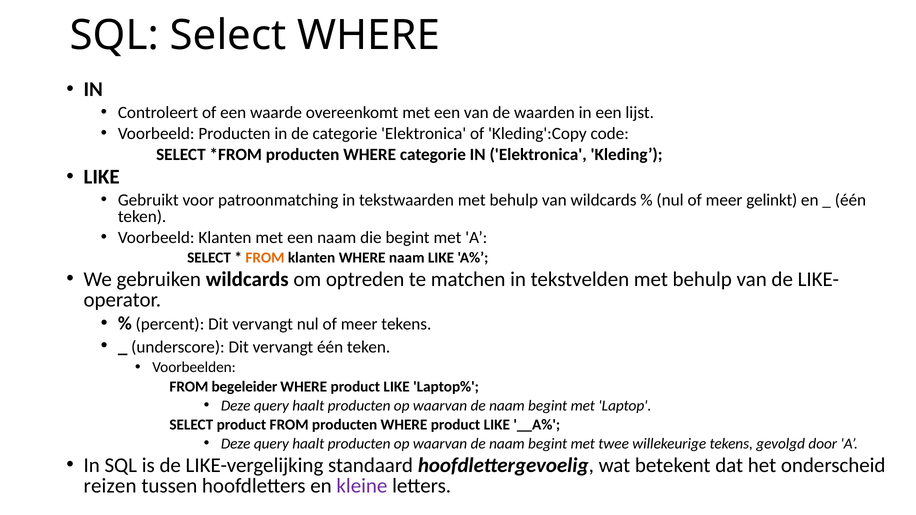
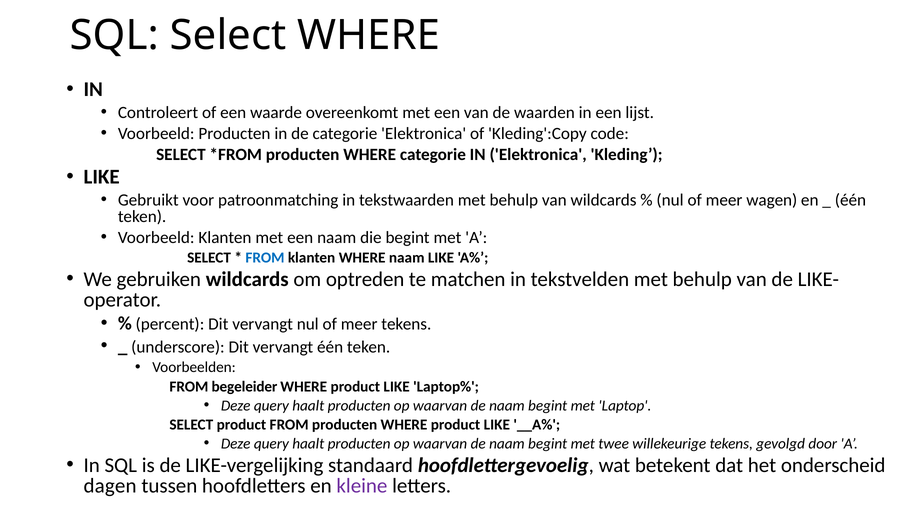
gelinkt: gelinkt -> wagen (772, 200)
FROM colour: orange -> blue (265, 258)
reizen: reizen -> dagen (110, 486)
